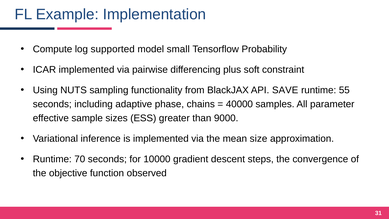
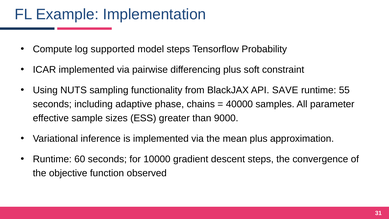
model small: small -> steps (178, 49)
mean size: size -> plus (259, 139)
70: 70 -> 60 (80, 159)
